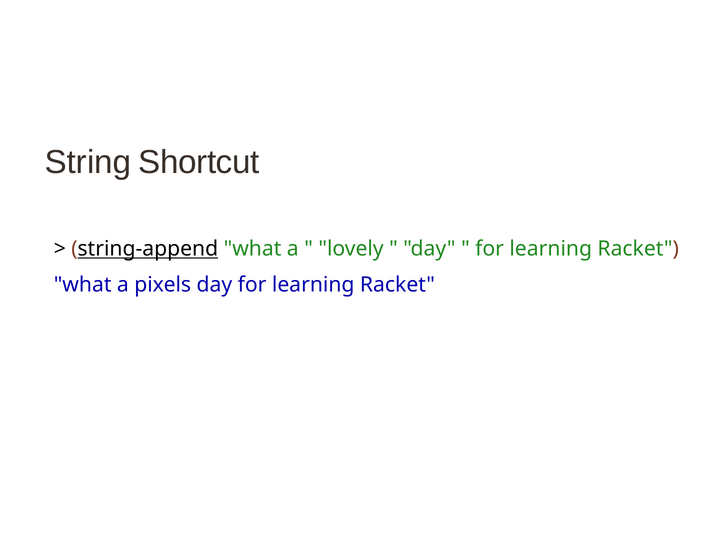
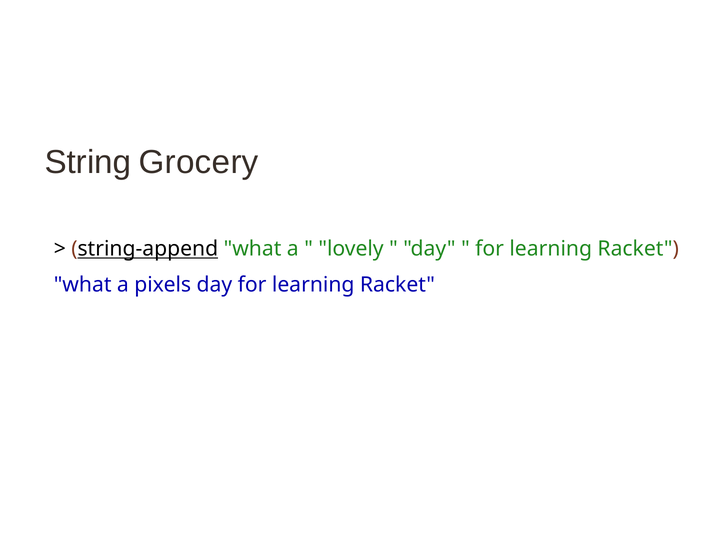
Shortcut: Shortcut -> Grocery (199, 162)
